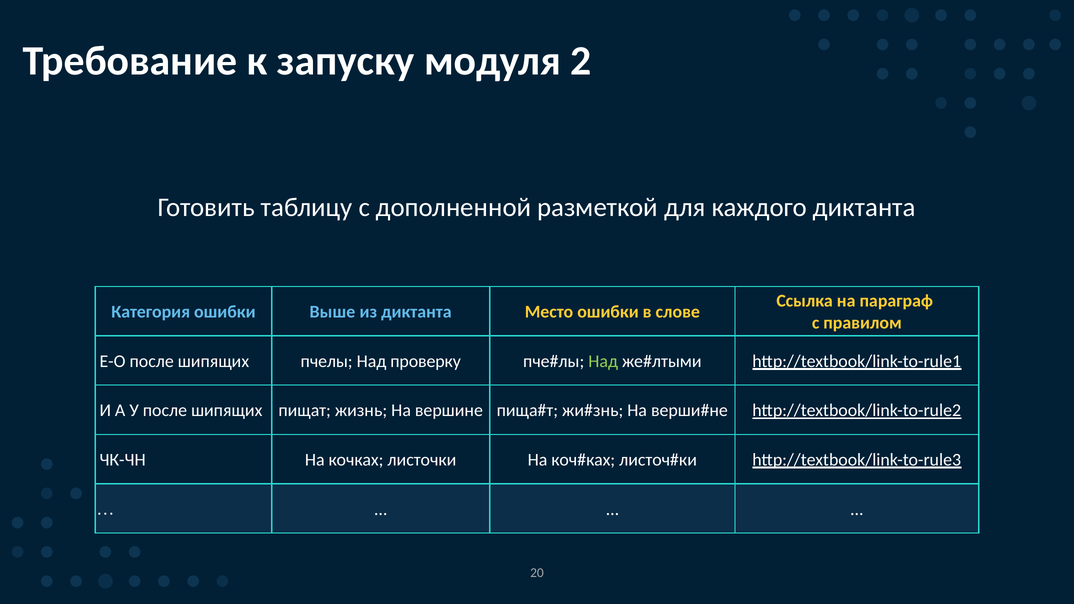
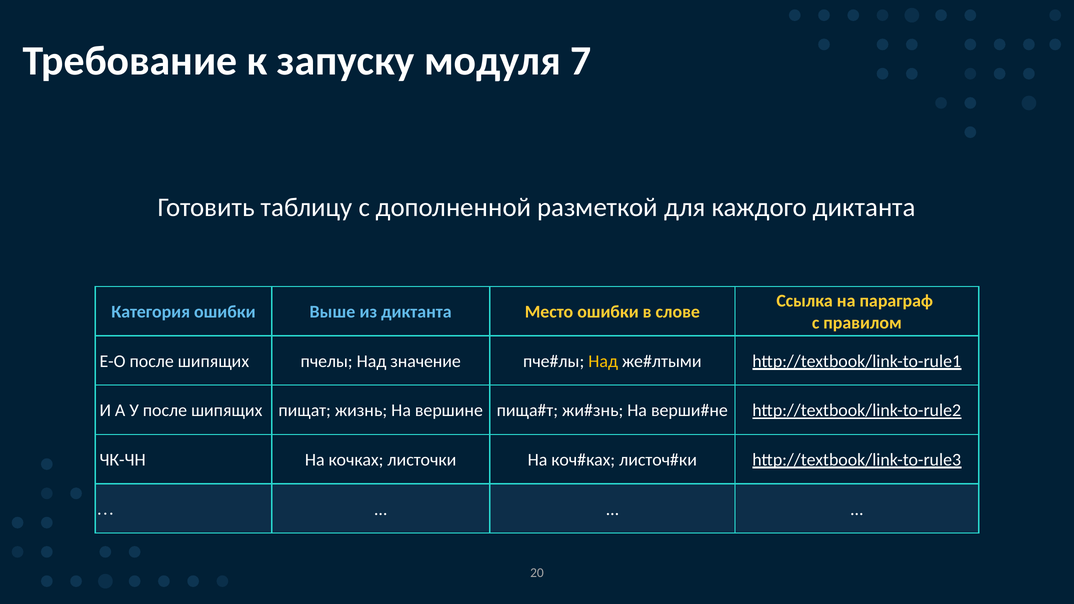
2: 2 -> 7 (581, 61)
проверку: проверку -> значение (426, 361)
Над colour: light green -> yellow (603, 361)
